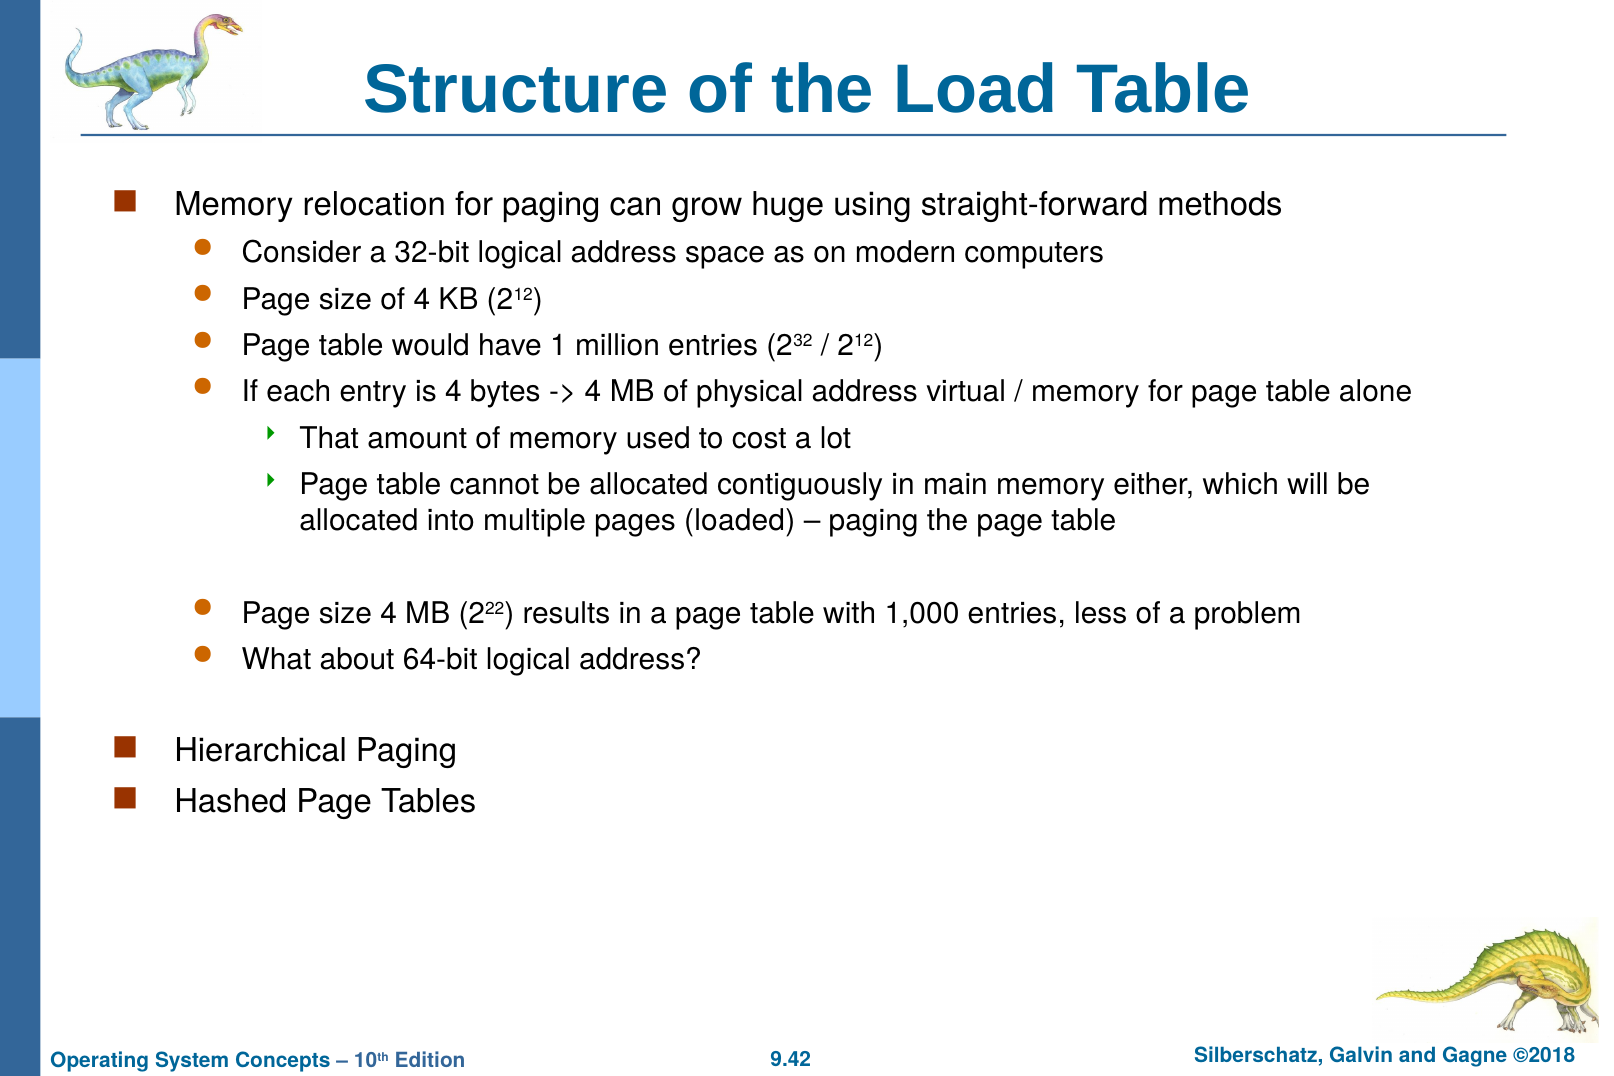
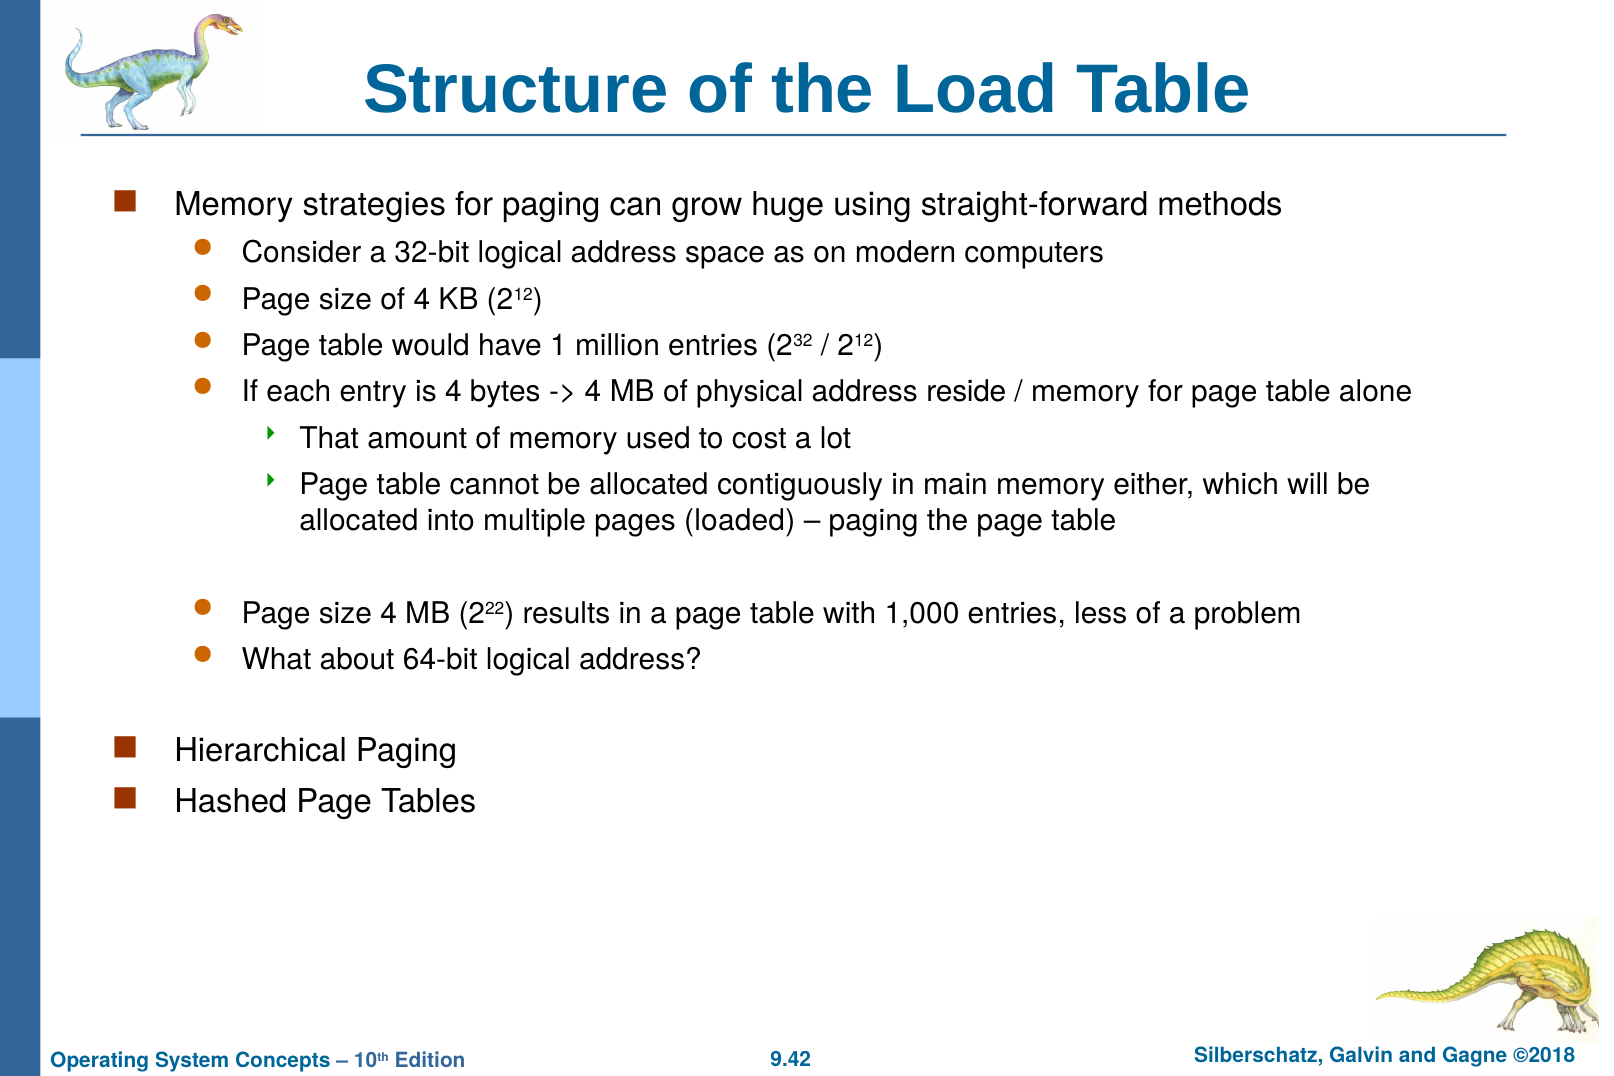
relocation: relocation -> strategies (374, 205)
virtual: virtual -> reside (966, 392)
